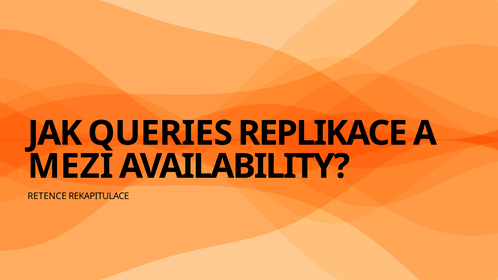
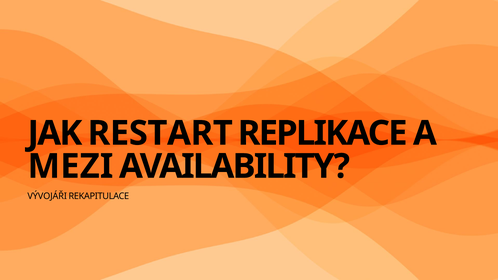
QUERIES: QUERIES -> RESTART (160, 133)
RETENCE: RETENCE -> VÝVOJÁŘI (47, 196)
